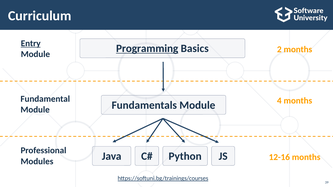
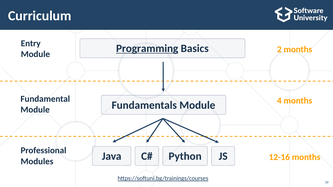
Entry underline: present -> none (31, 43)
